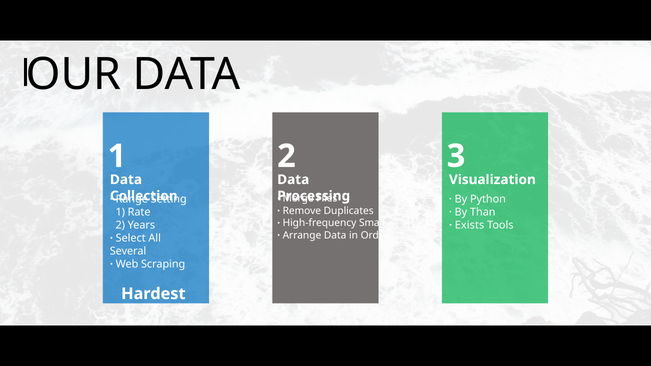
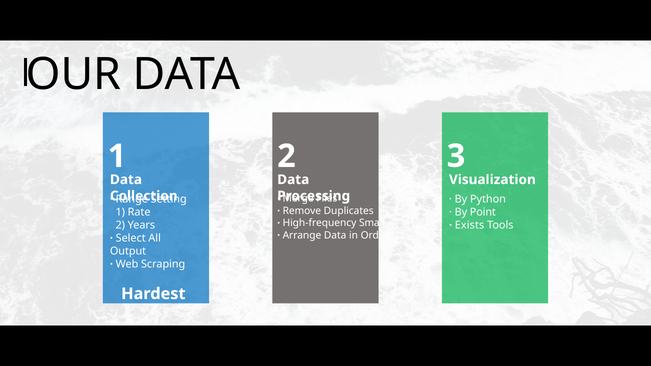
Than: Than -> Point (483, 212)
Several: Several -> Output (128, 251)
